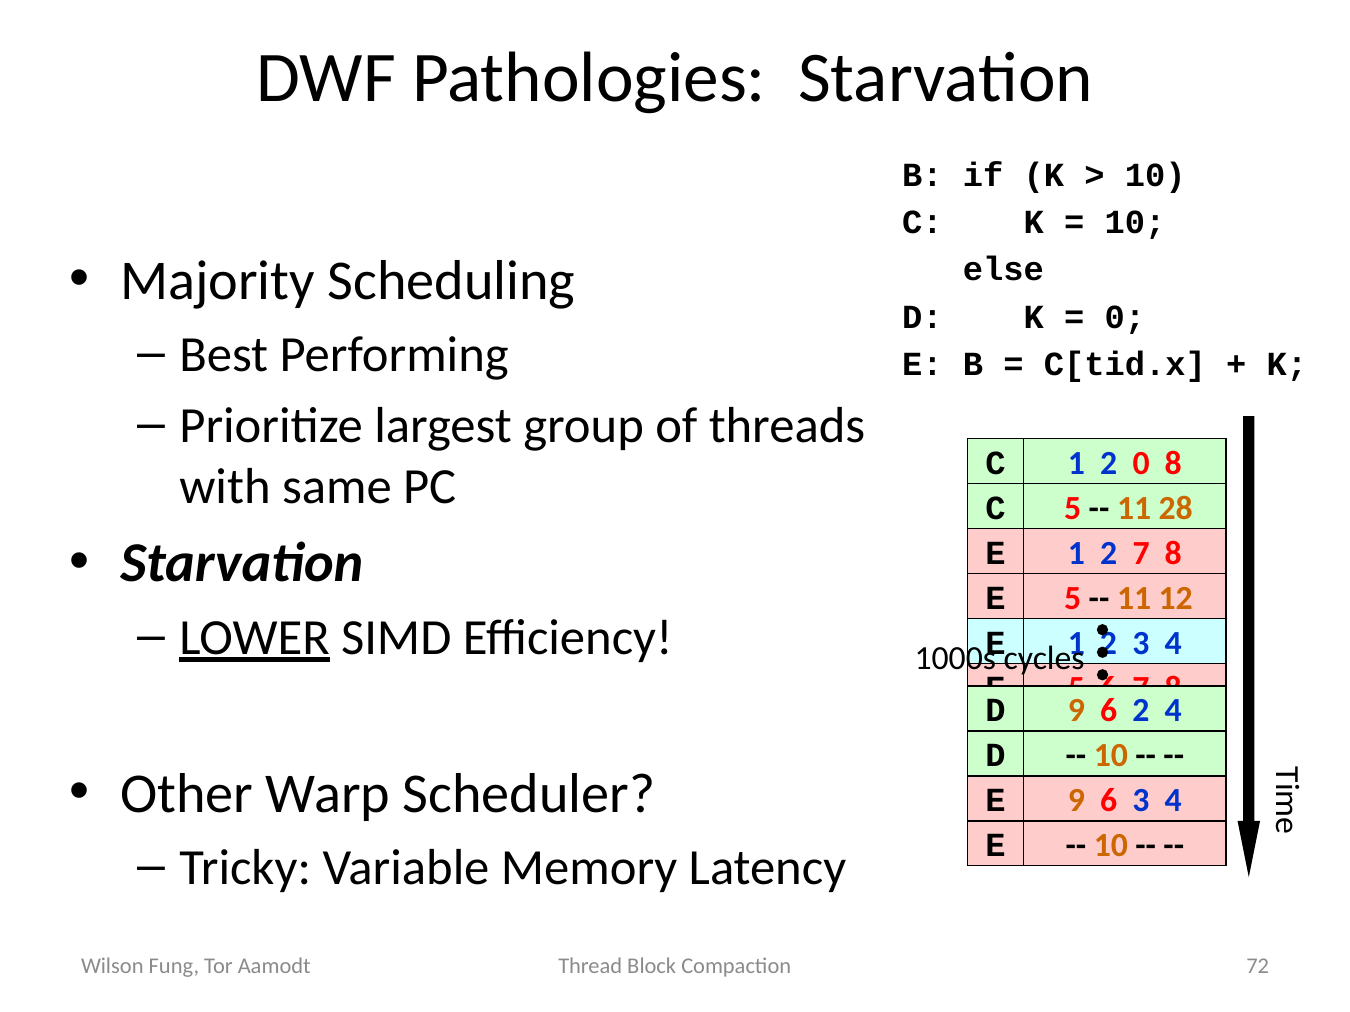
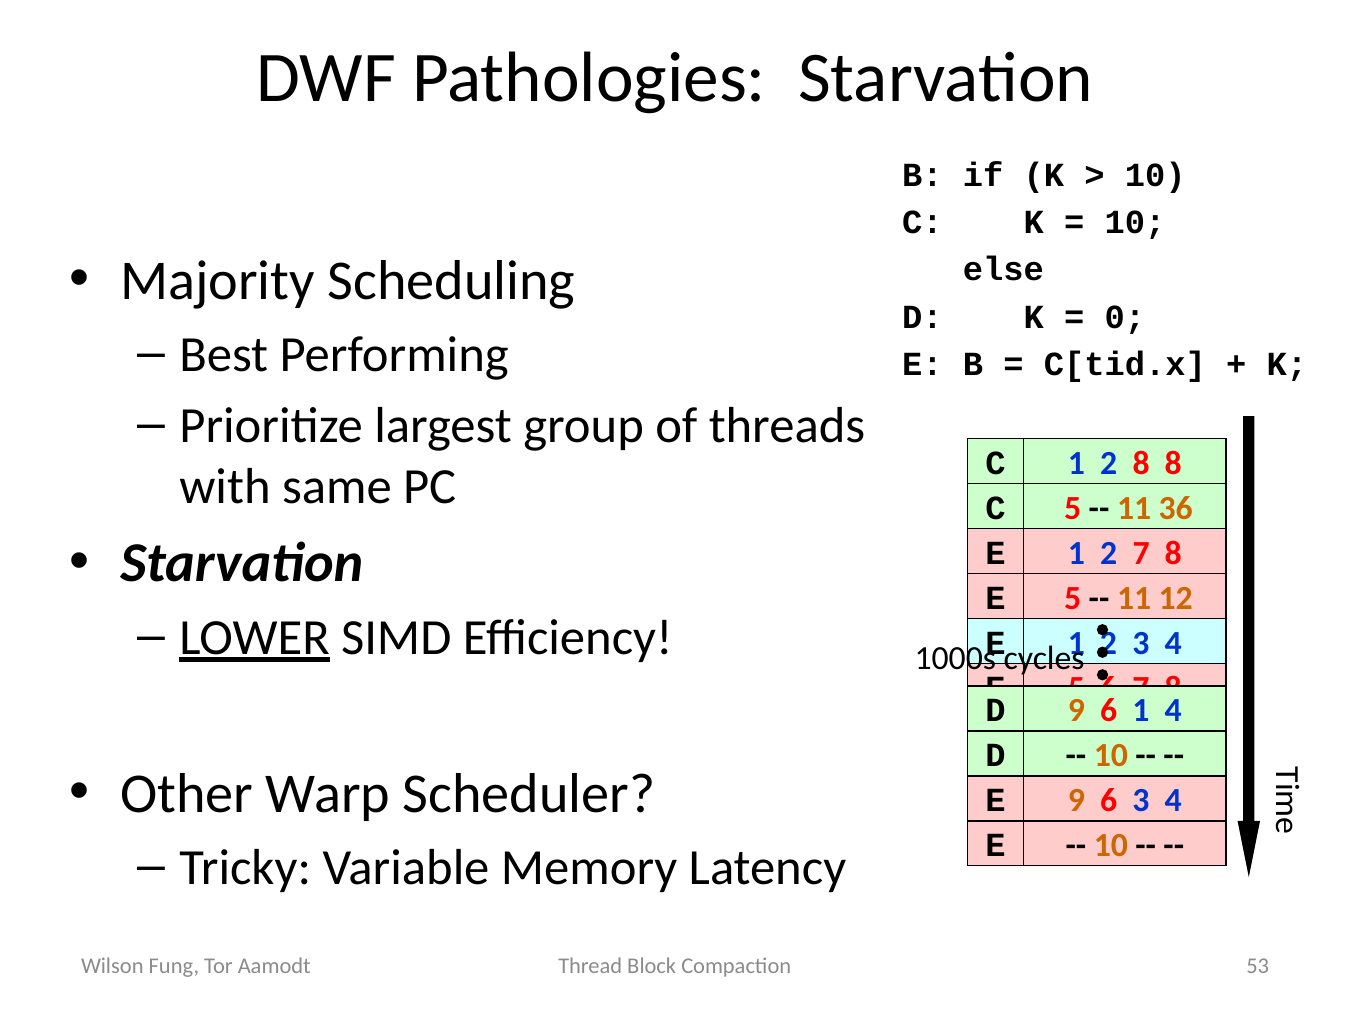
2 0: 0 -> 8 (1141, 464)
28: 28 -> 36 (1176, 509)
6 2: 2 -> 1 (1141, 711)
72: 72 -> 53 (1258, 967)
